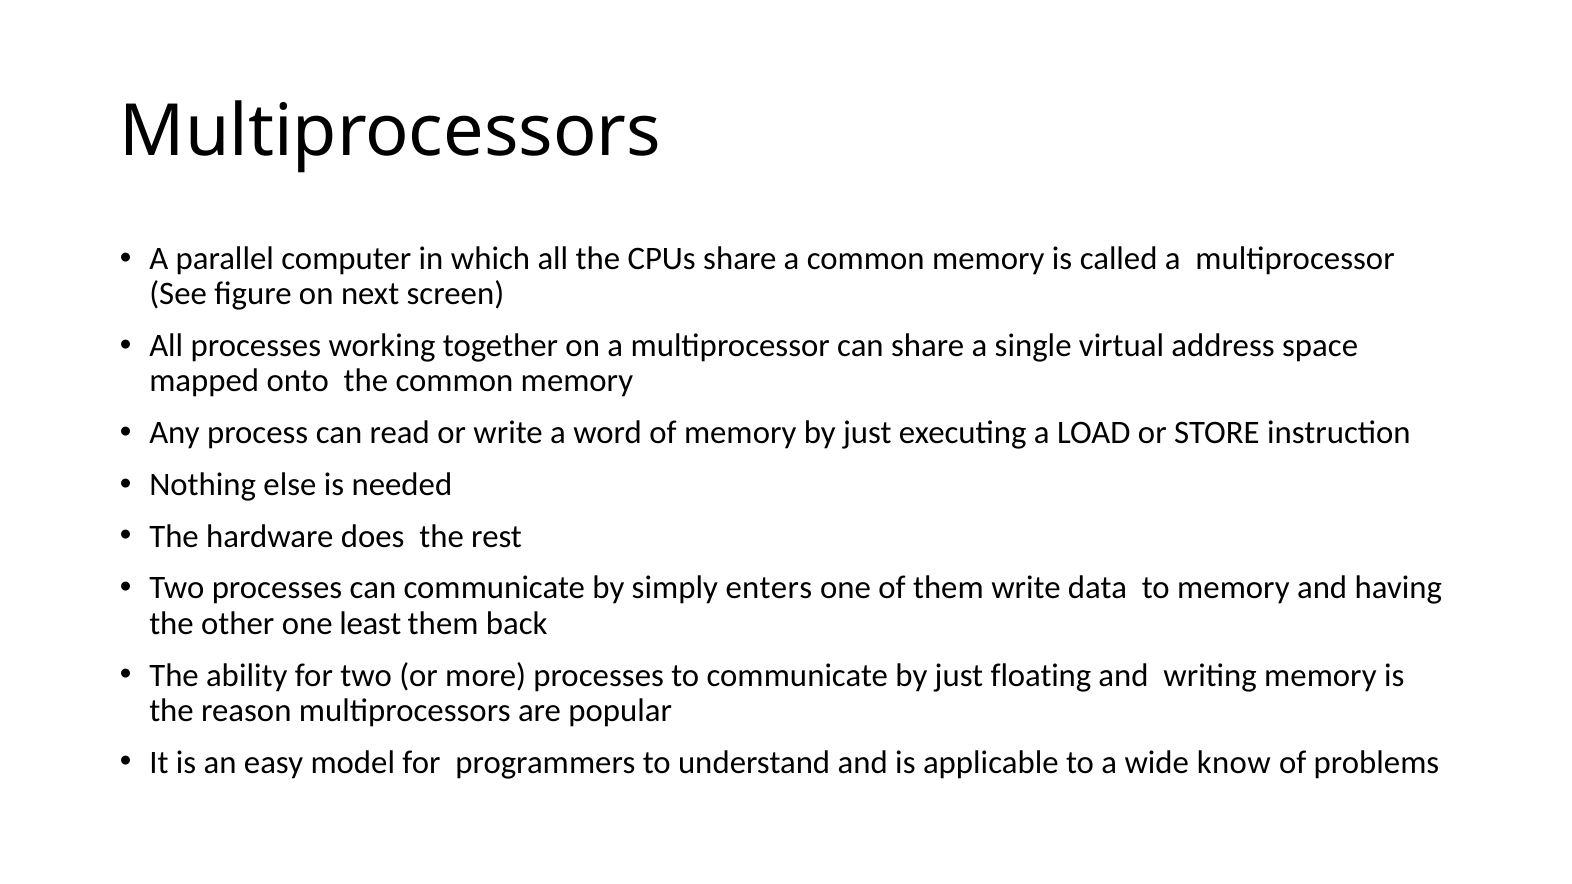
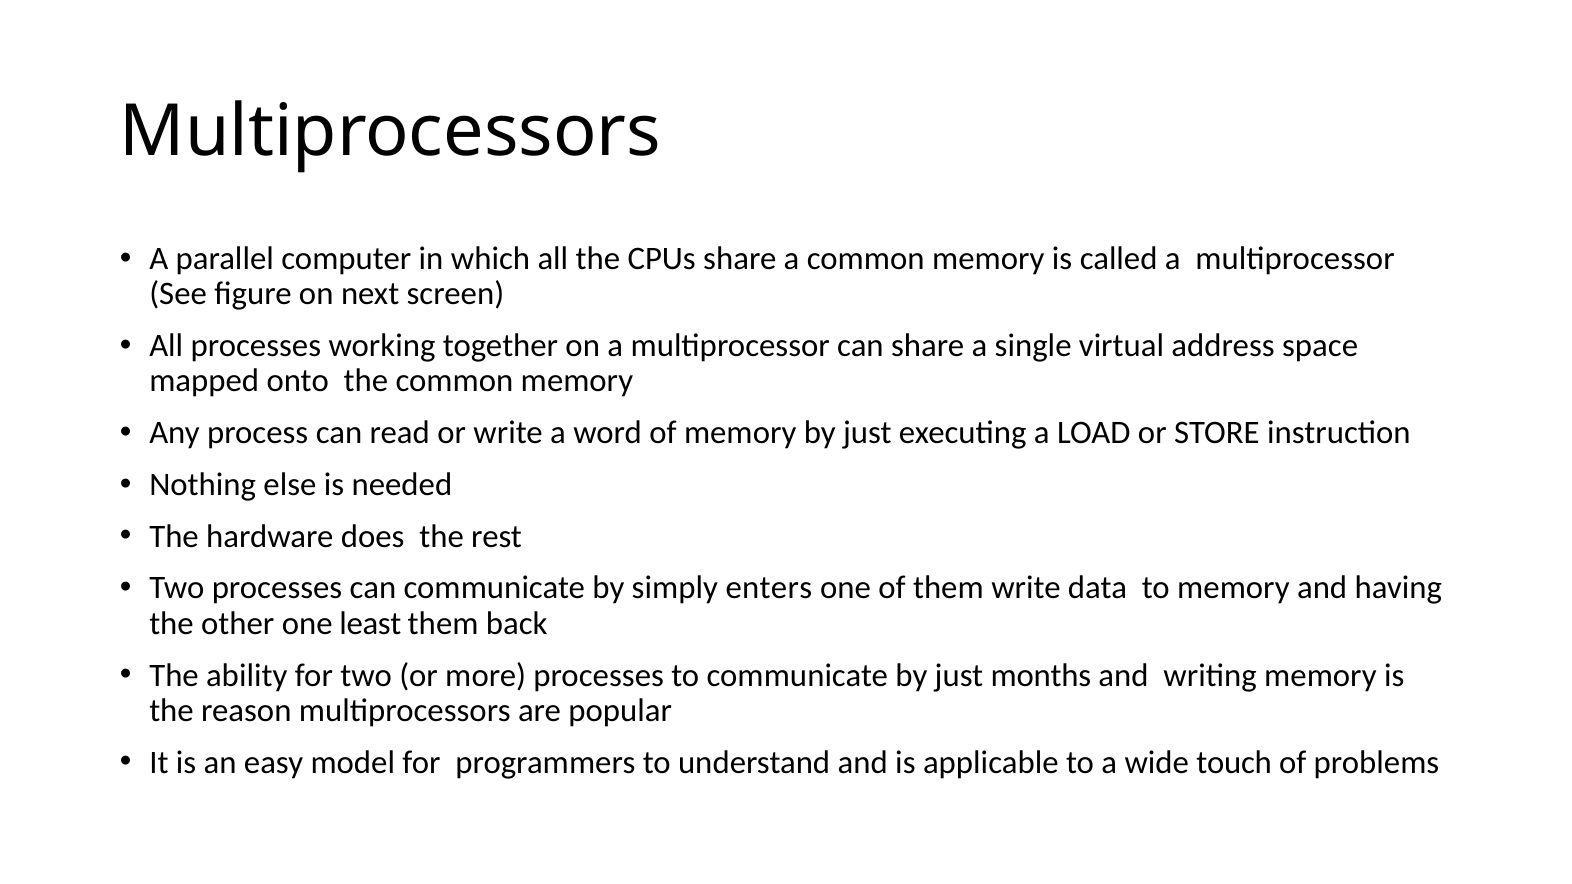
floating: floating -> months (1041, 675)
know: know -> touch (1234, 763)
